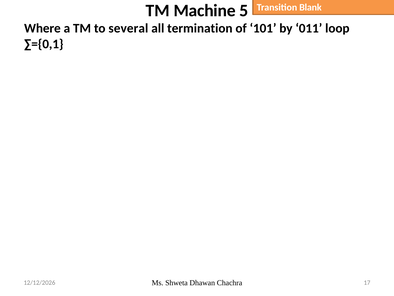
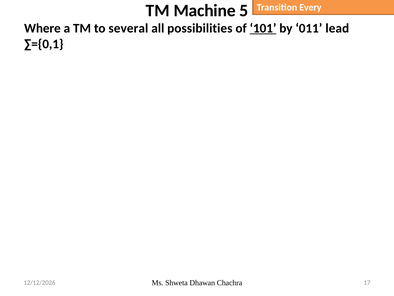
Blank: Blank -> Every (310, 7)
termination: termination -> possibilities (200, 28)
101 underline: none -> present (263, 28)
loop: loop -> lead (337, 28)
